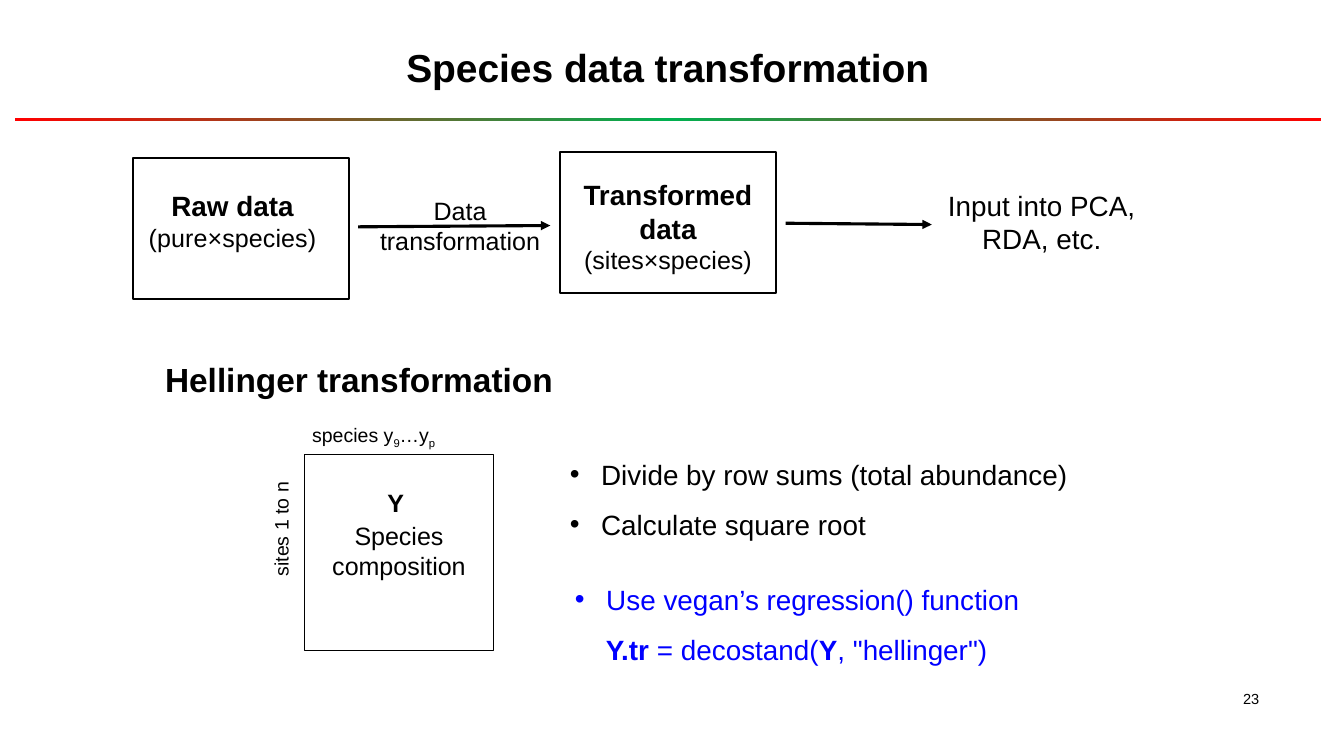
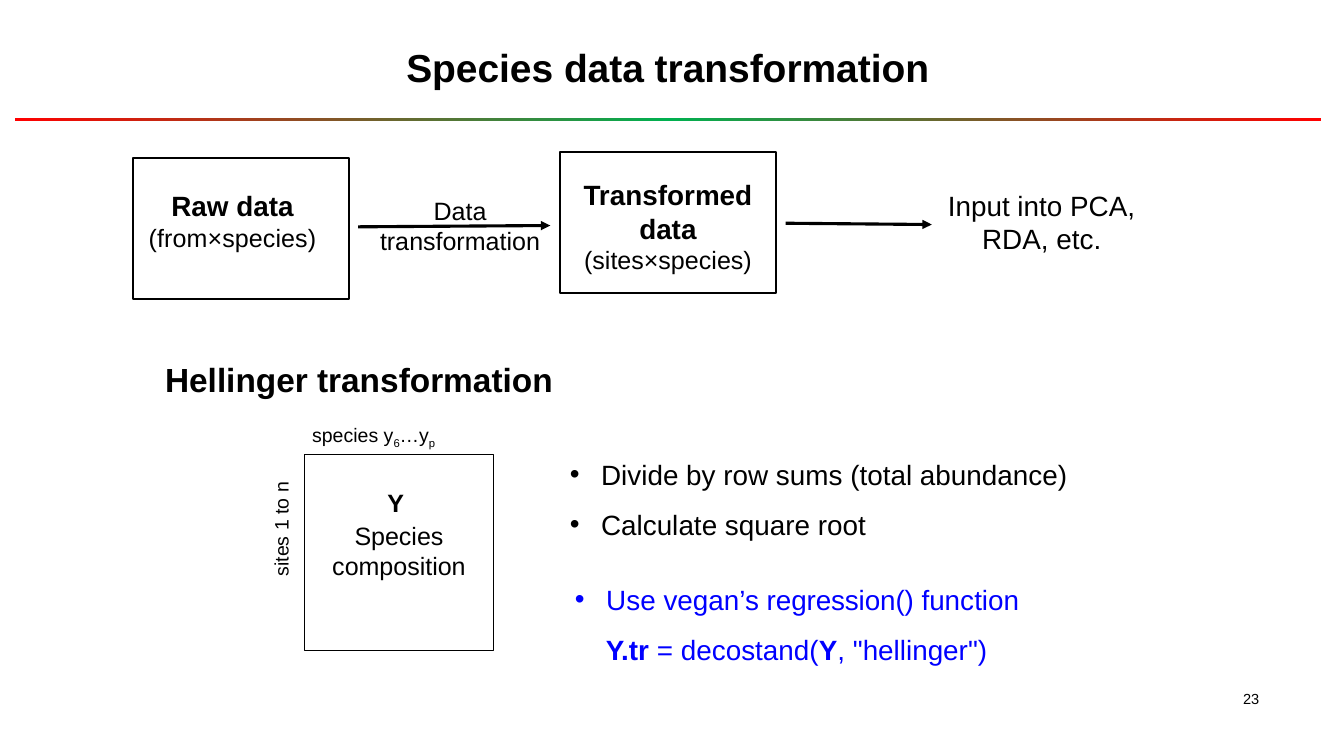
pure×species: pure×species -> from×species (232, 239)
9: 9 -> 6 (397, 444)
